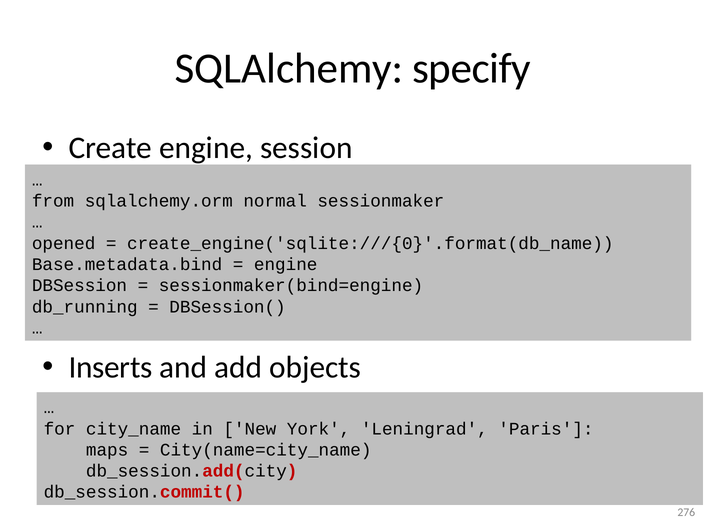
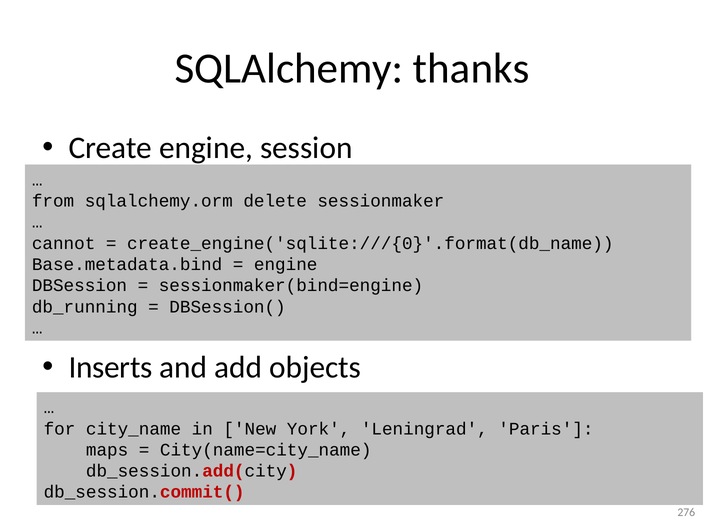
specify: specify -> thanks (471, 68)
normal: normal -> delete (275, 201)
opened: opened -> cannot (64, 243)
